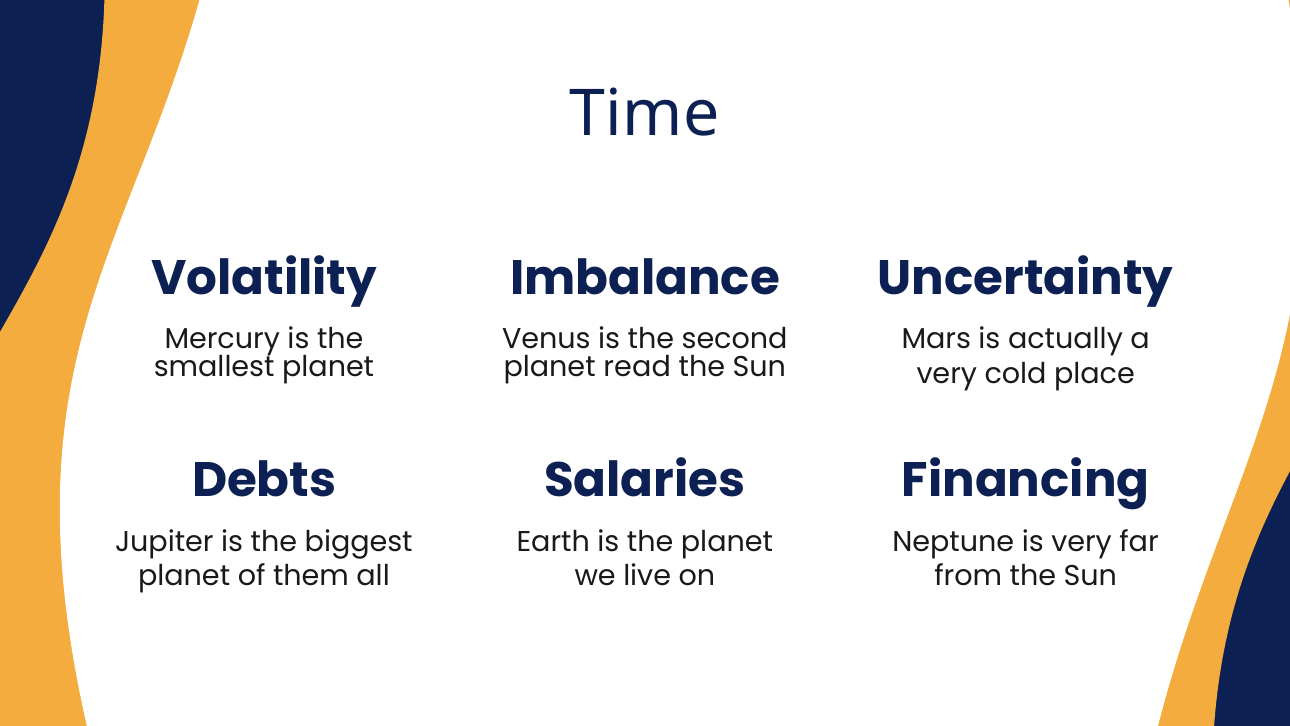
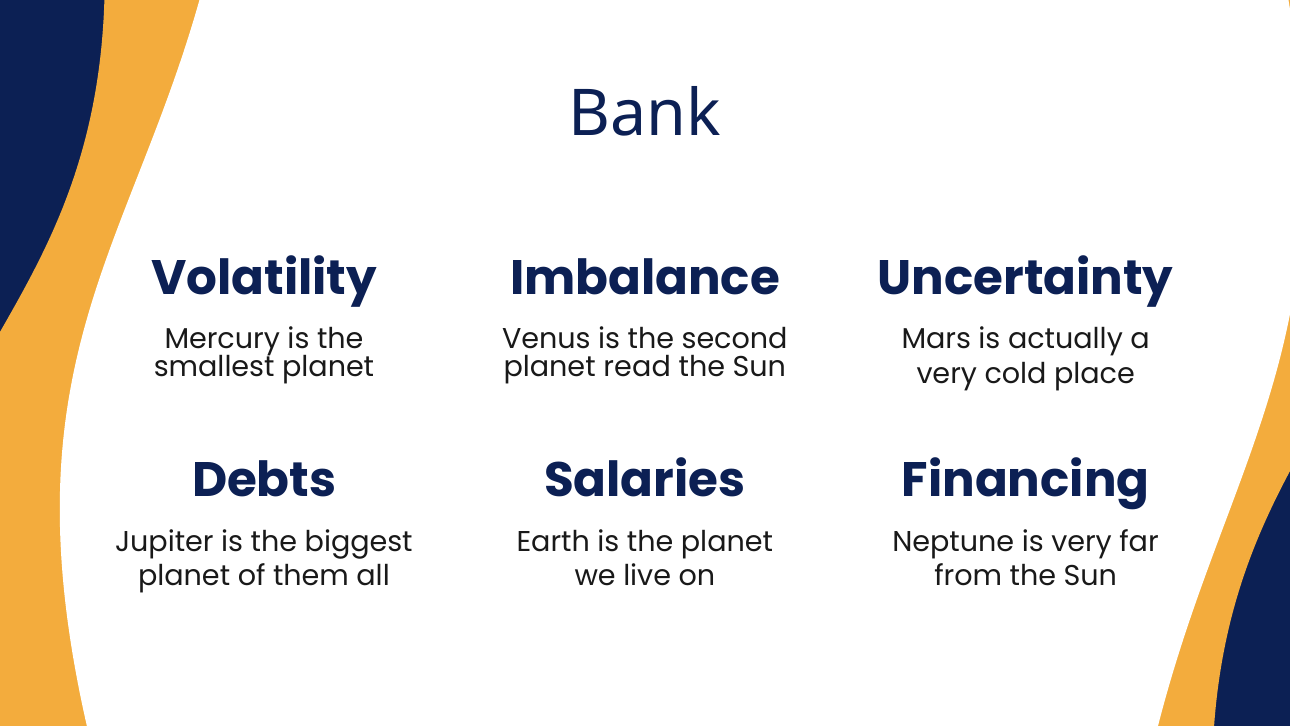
Time: Time -> Bank (645, 114)
